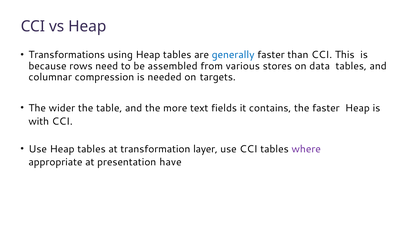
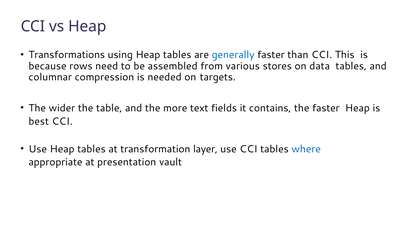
with: with -> best (39, 121)
where colour: purple -> blue (306, 149)
have: have -> vault (171, 162)
